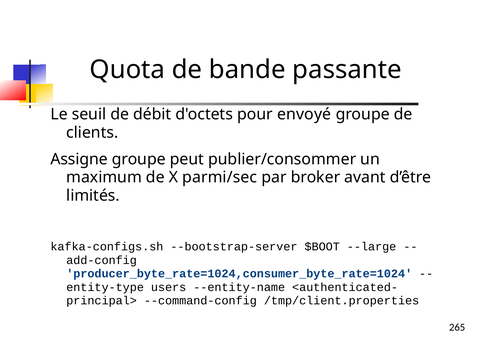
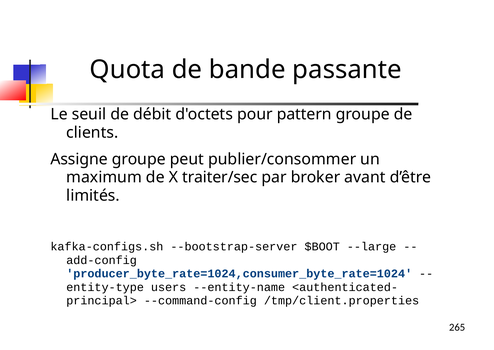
envoyé: envoyé -> pattern (304, 114)
parmi/sec: parmi/sec -> traiter/sec (220, 177)
